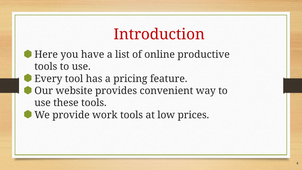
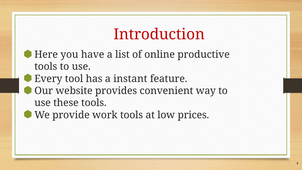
pricing: pricing -> instant (130, 79)
